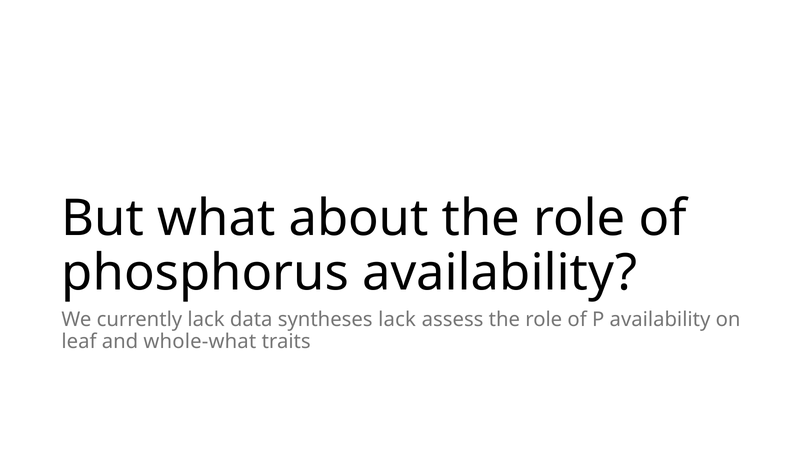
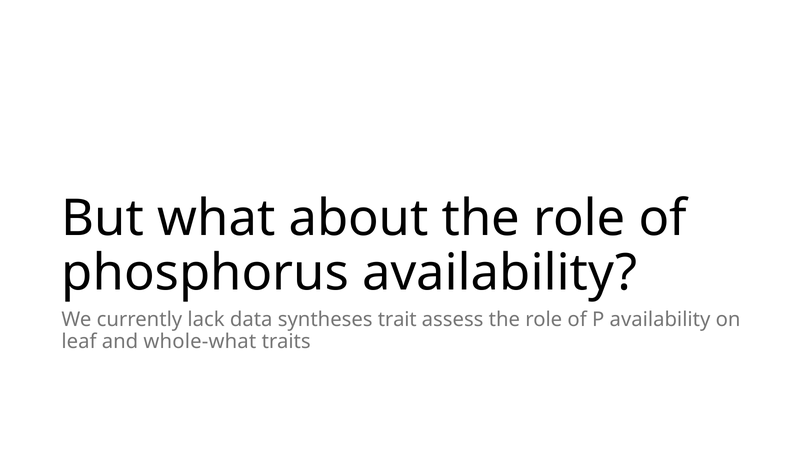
syntheses lack: lack -> trait (397, 320)
